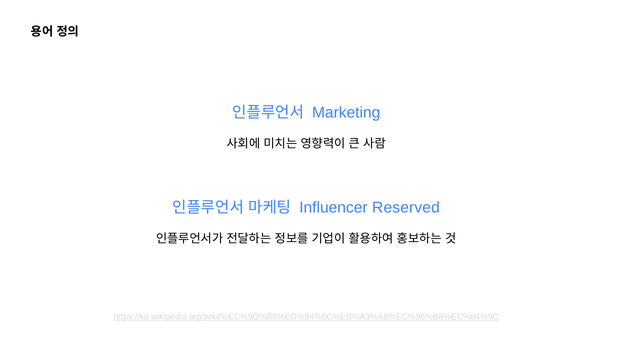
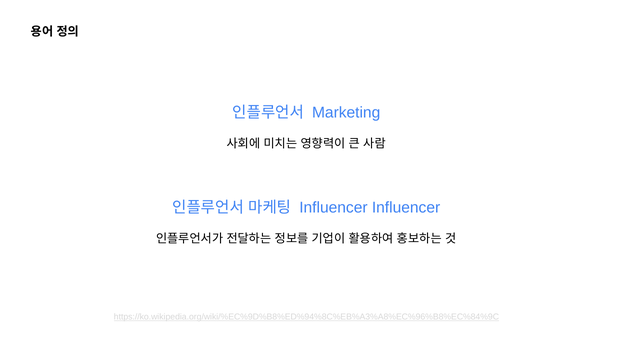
Influencer Reserved: Reserved -> Influencer (406, 207)
